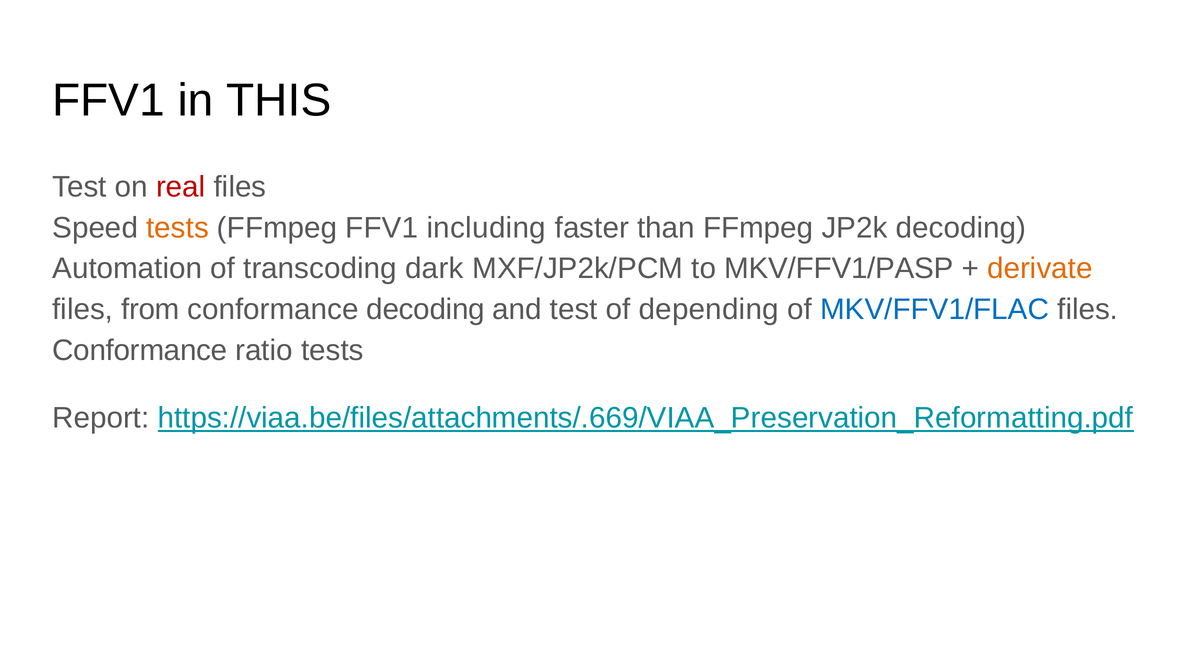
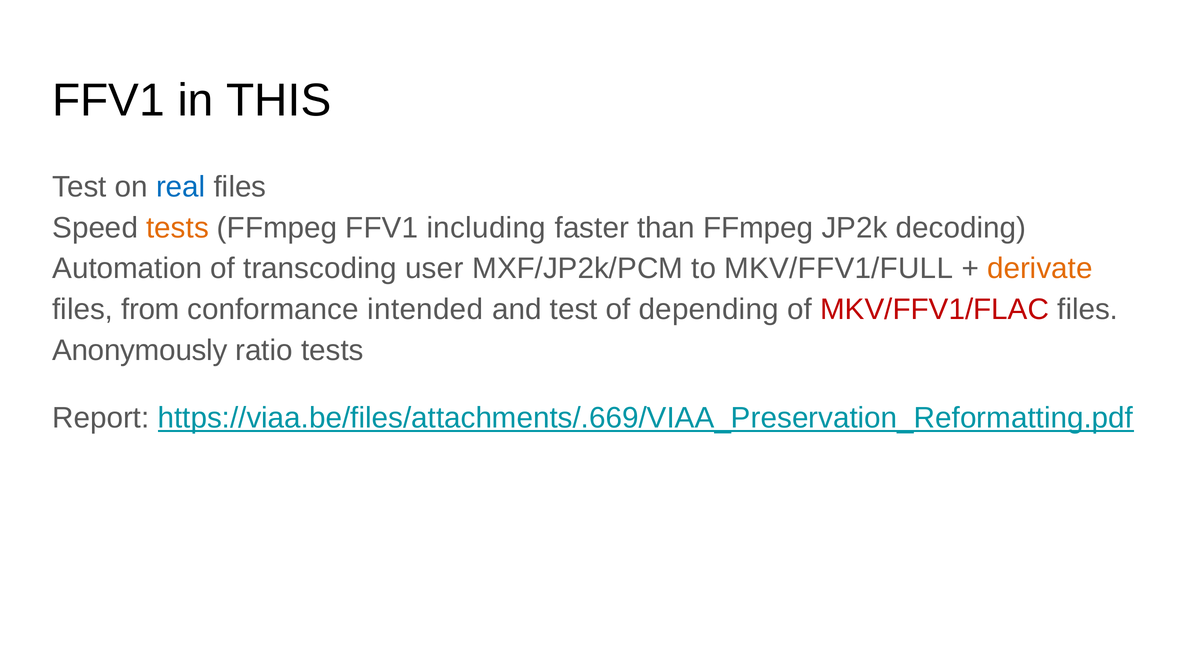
real colour: red -> blue (181, 187)
dark: dark -> user (434, 269)
MKV/FFV1/PASP: MKV/FFV1/PASP -> MKV/FFV1/FULL (839, 269)
conformance decoding: decoding -> intended (425, 309)
MKV/FFV1/FLAC colour: blue -> red (935, 309)
Conformance: Conformance -> Anonymously (140, 350)
